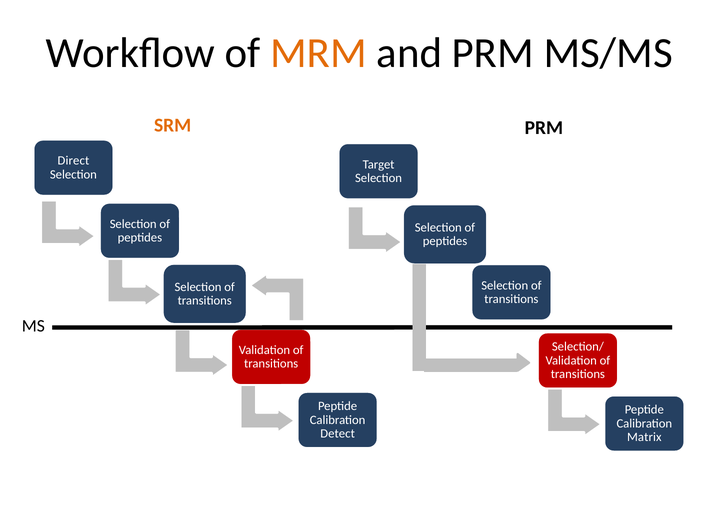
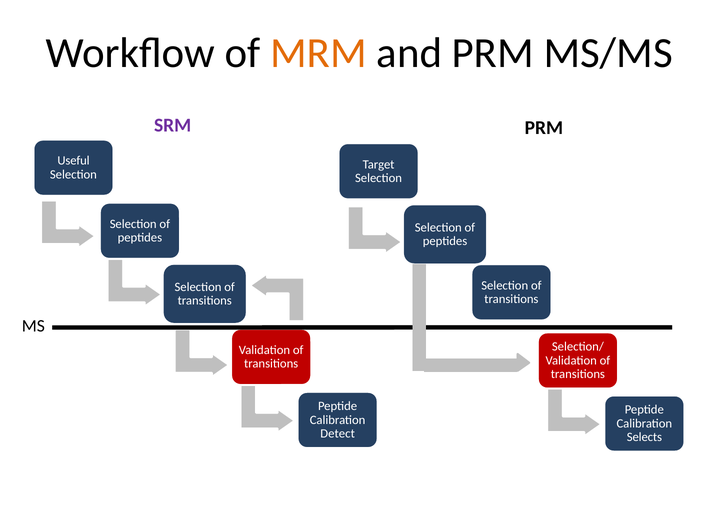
SRM colour: orange -> purple (173, 125)
Direct: Direct -> Useful (74, 161)
Matrix: Matrix -> Selects (644, 437)
